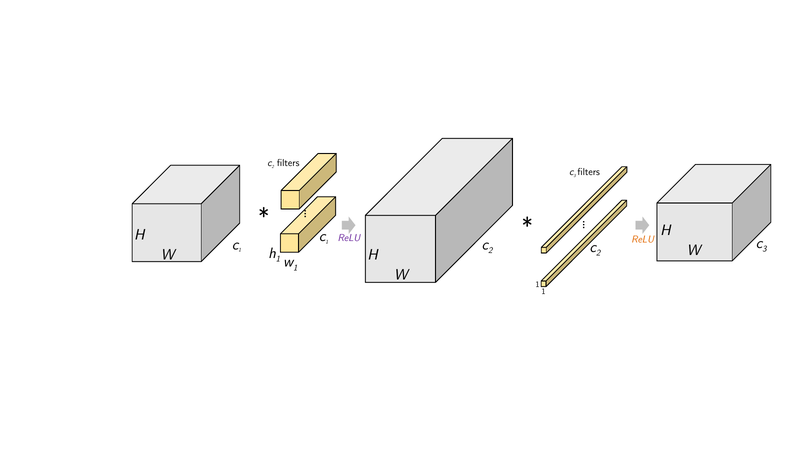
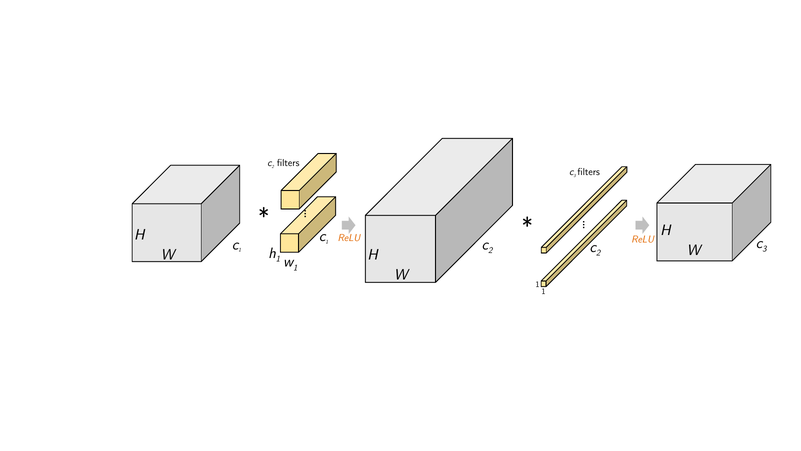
ReLU colour: purple -> orange (349, 238)
